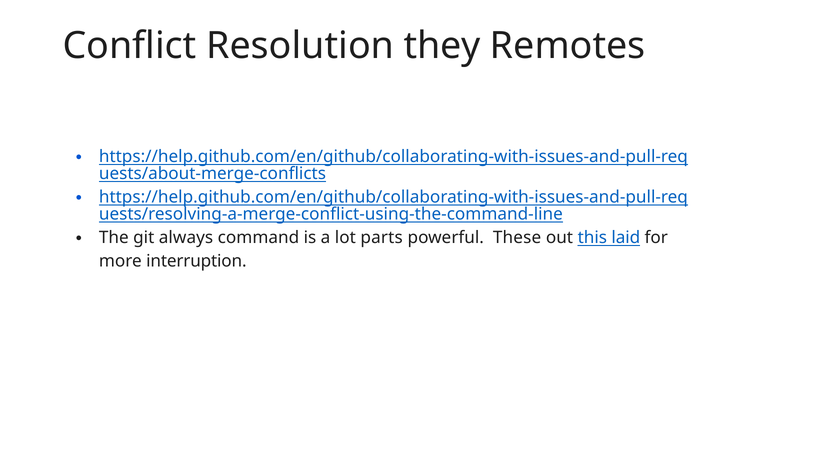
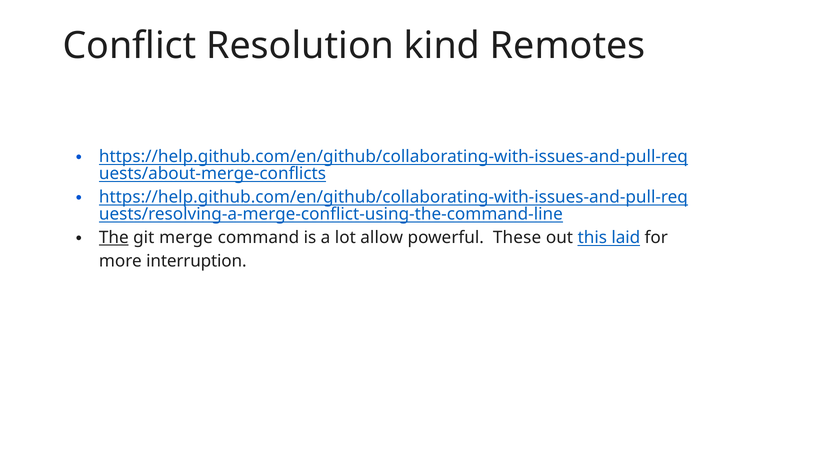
they: they -> kind (442, 46)
The underline: none -> present (114, 238)
always: always -> merge (186, 238)
parts: parts -> allow (382, 238)
